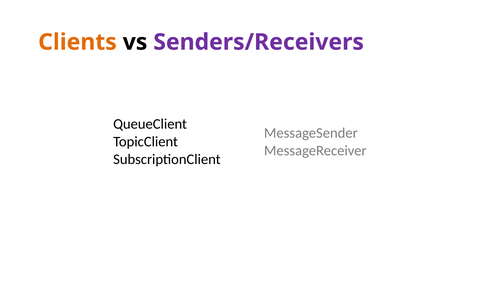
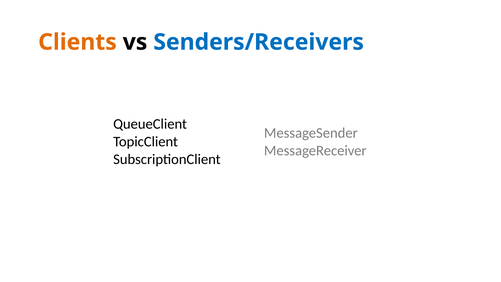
Senders/Receivers colour: purple -> blue (259, 42)
